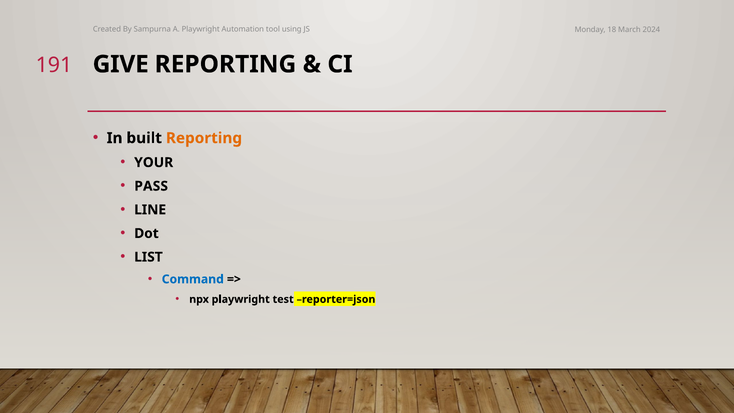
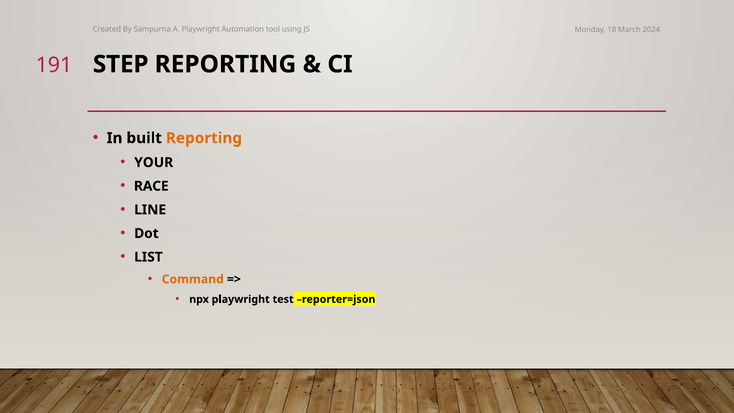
GIVE: GIVE -> STEP (121, 64)
PASS: PASS -> RACE (151, 186)
Command colour: blue -> orange (193, 279)
